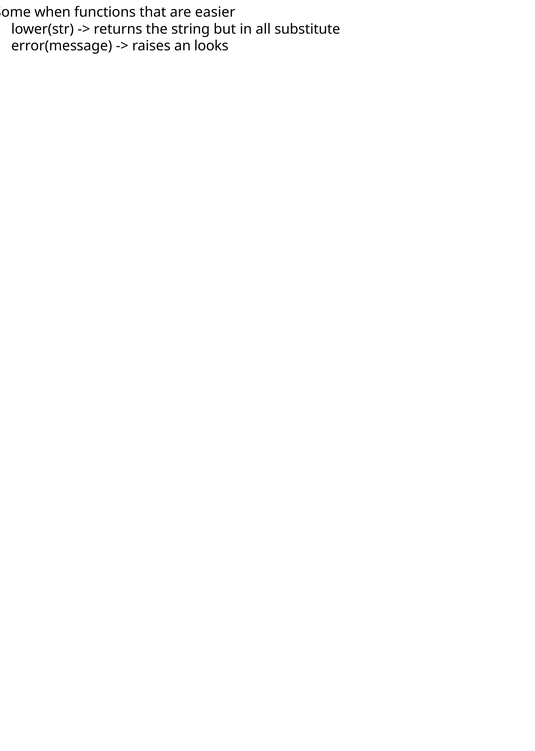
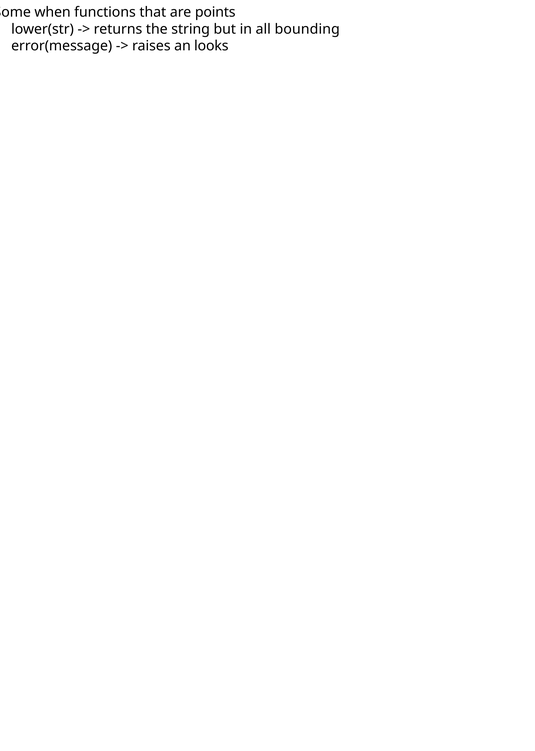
easier: easier -> points (215, 12)
substitute: substitute -> bounding (307, 29)
